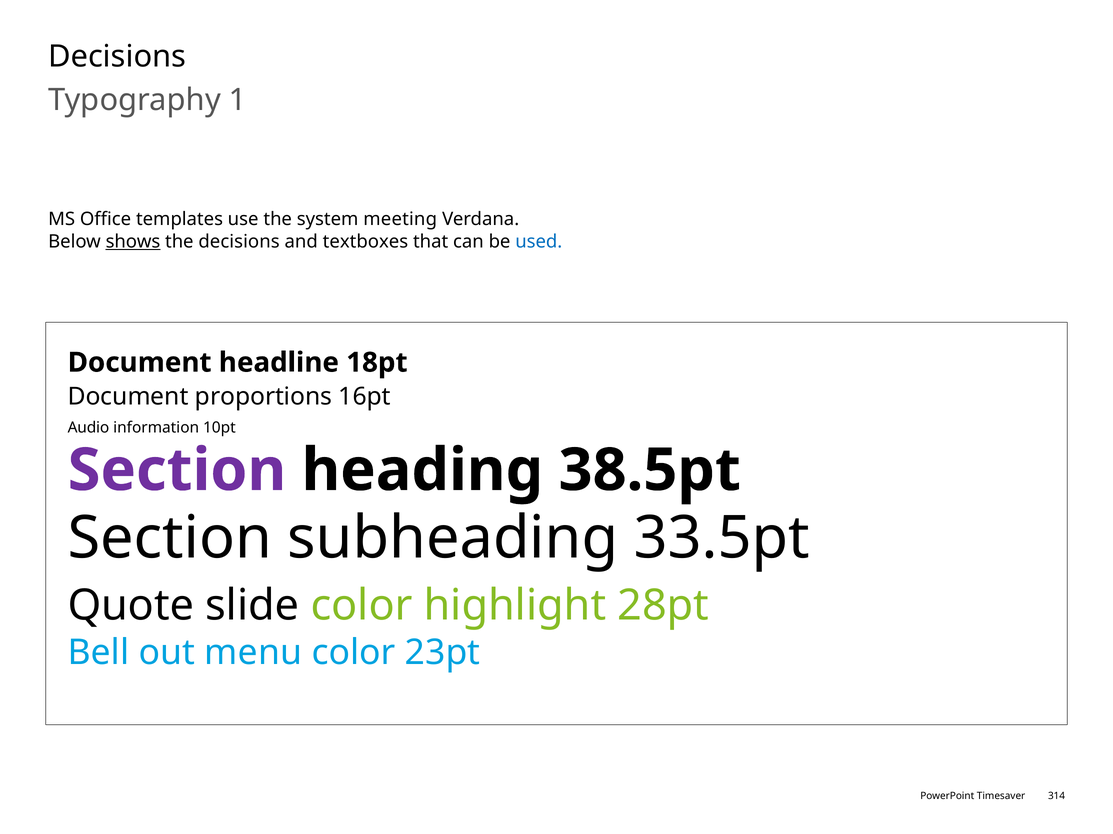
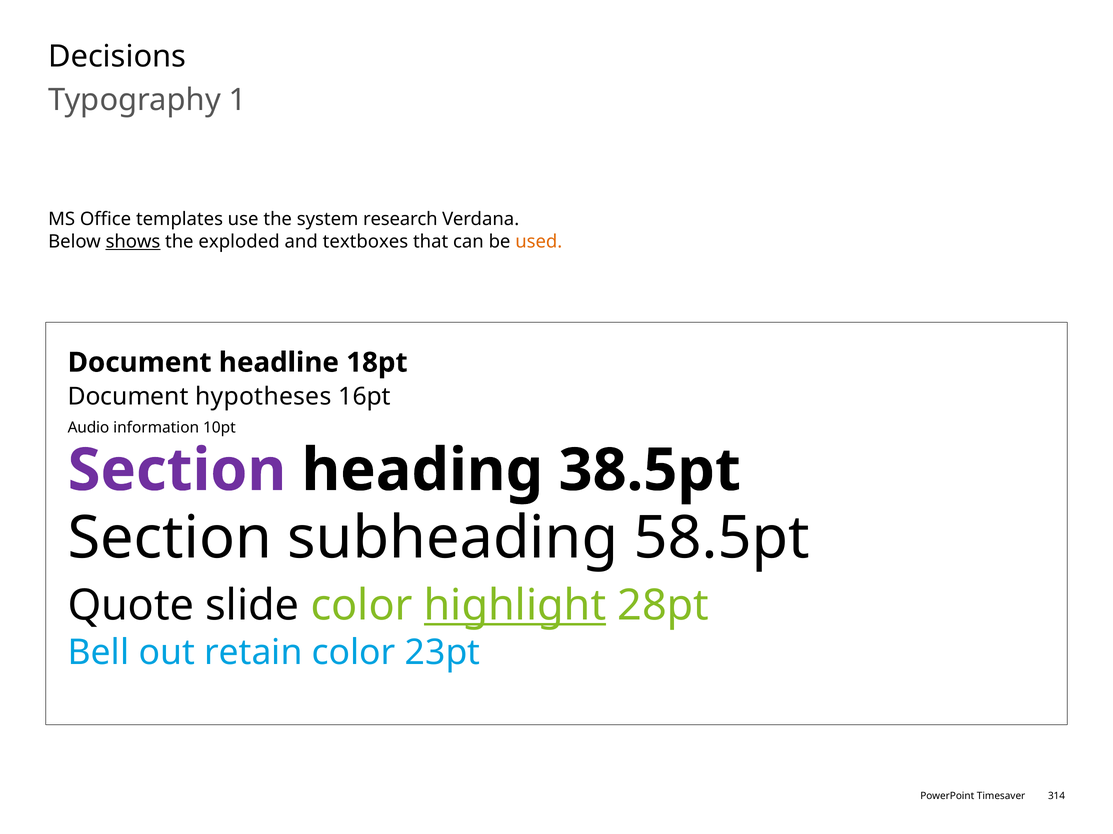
meeting: meeting -> research (400, 219)
the decisions: decisions -> exploded (239, 242)
used colour: blue -> orange (539, 242)
proportions: proportions -> hypotheses (263, 397)
33.5pt: 33.5pt -> 58.5pt (722, 539)
highlight underline: none -> present (515, 606)
menu: menu -> retain (253, 653)
